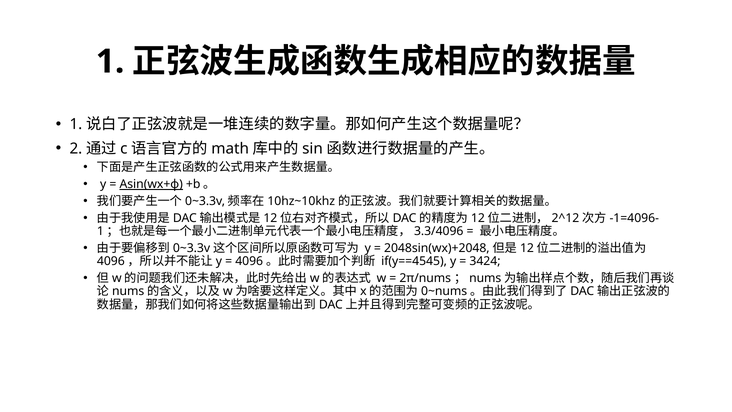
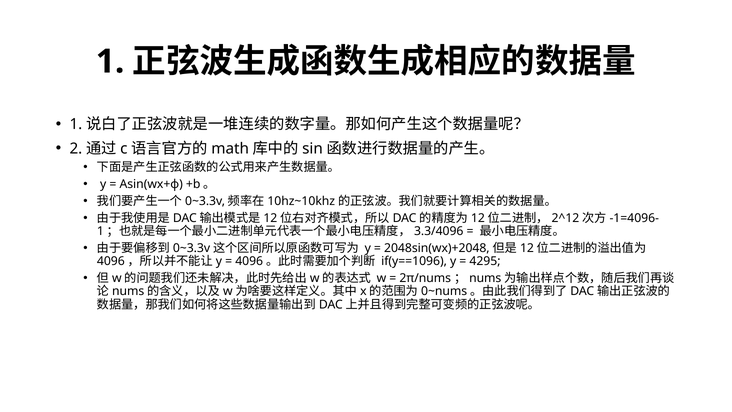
Asin(wx+φ underline: present -> none (151, 184)
if(y==4545: if(y==4545 -> if(y==1096 (414, 261)
3424: 3424 -> 4295 (485, 261)
